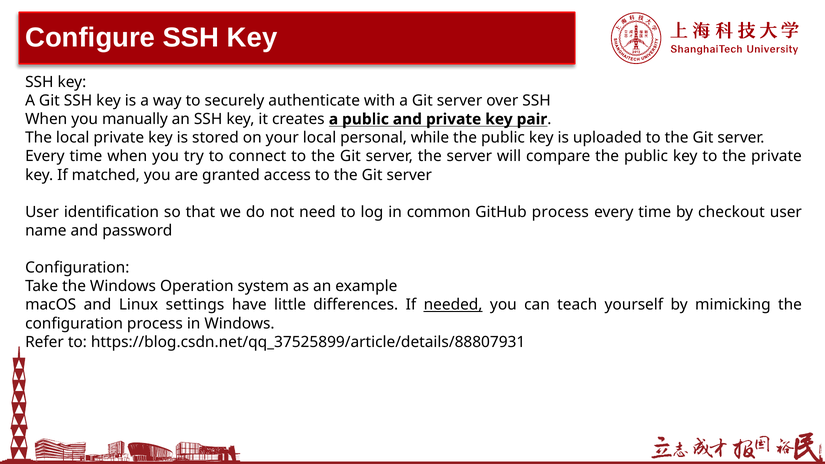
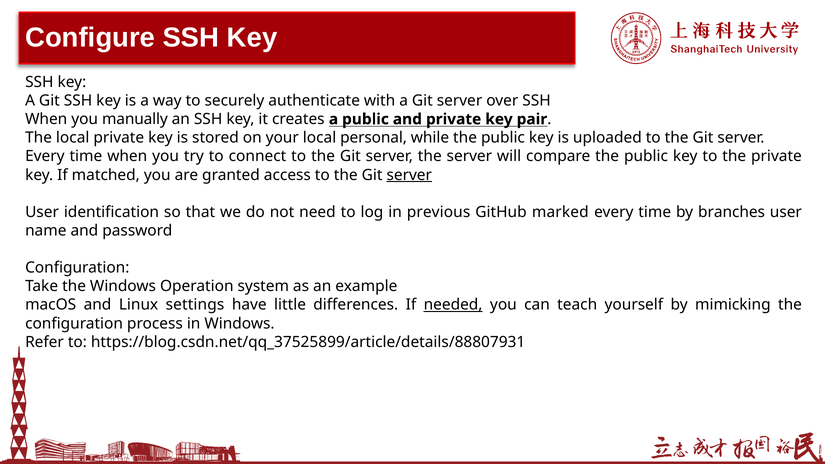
server underline: none -> present (409, 175)
common: common -> previous (439, 212)
GitHub process: process -> marked (560, 212)
checkout: checkout -> branches (732, 212)
